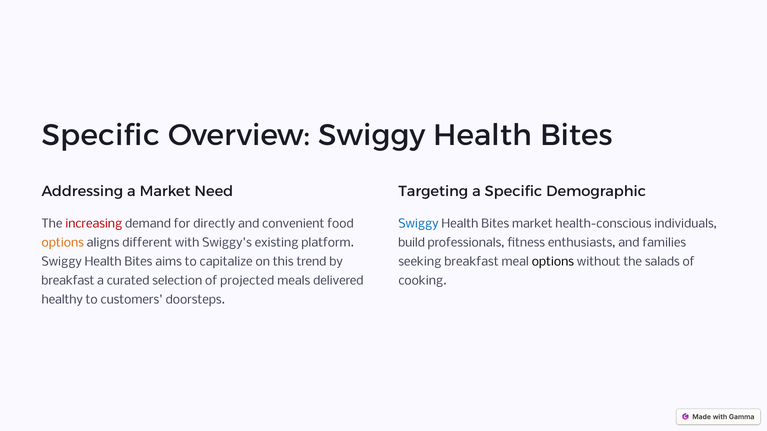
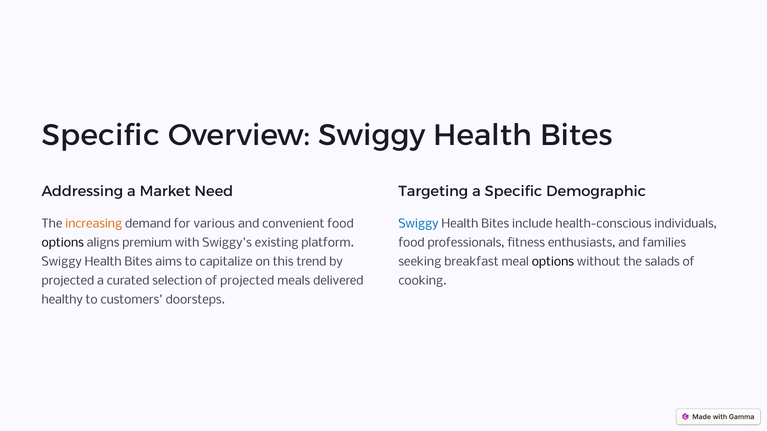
increasing colour: red -> orange (94, 224)
directly: directly -> various (214, 224)
Bites market: market -> include (532, 224)
options colour: orange -> black (63, 243)
different: different -> premium (147, 243)
build: build -> food (411, 243)
breakfast: breakfast -> projected (68, 281)
